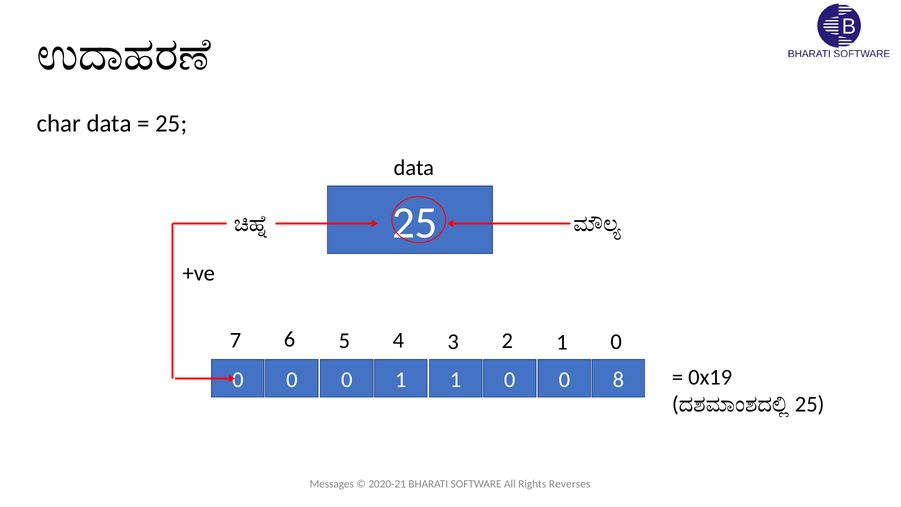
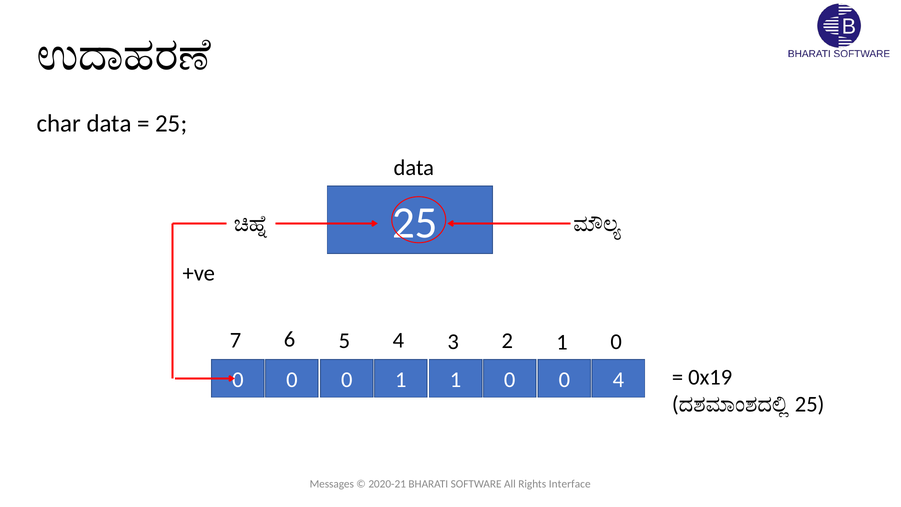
0 8: 8 -> 4 (618, 380)
Reverses: Reverses -> Interface (570, 484)
